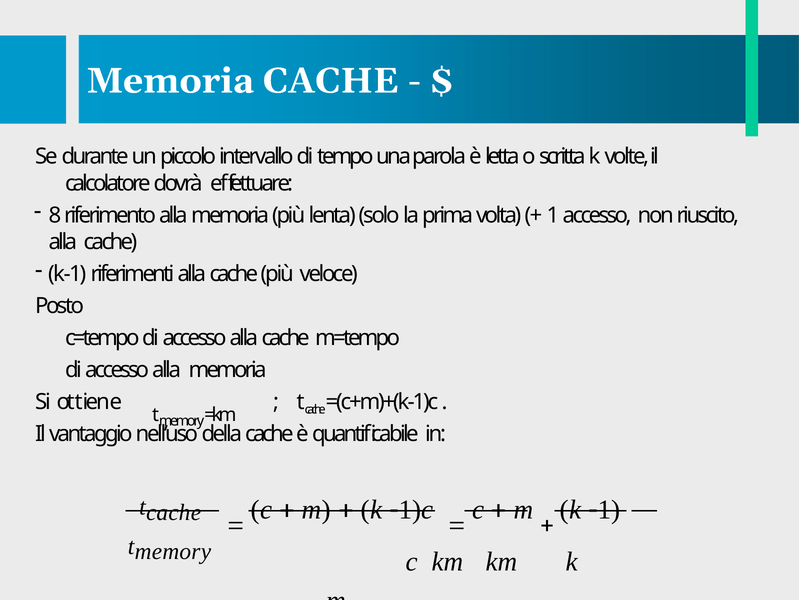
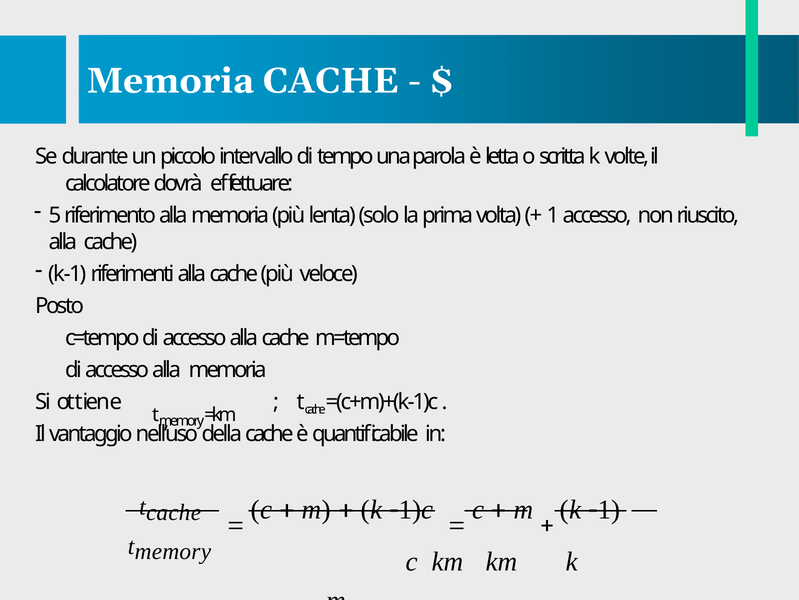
8: 8 -> 5 (55, 215)
